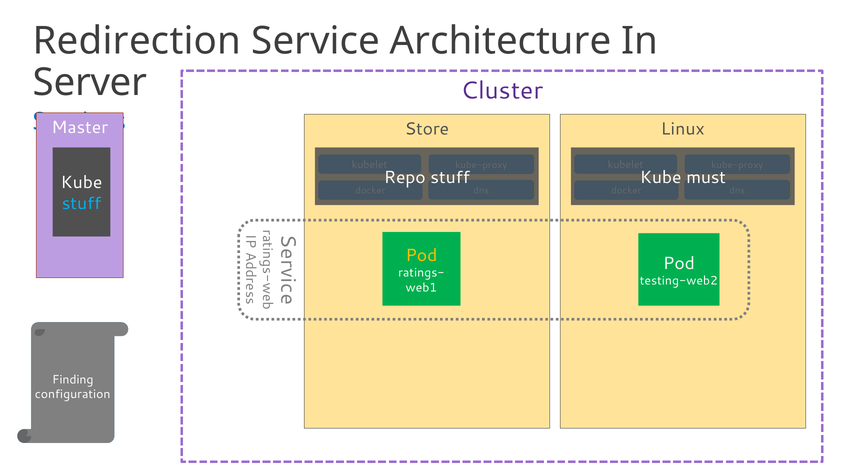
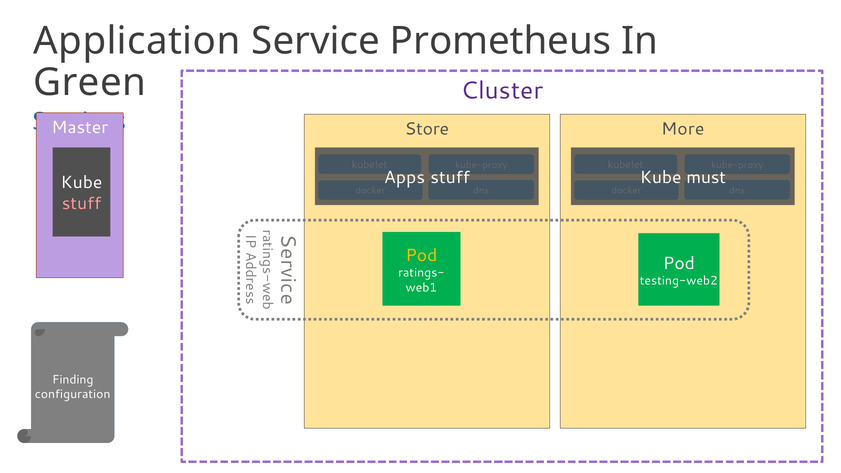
Redirection: Redirection -> Application (137, 41)
Architecture: Architecture -> Prometheus (501, 41)
Server: Server -> Green (90, 83)
Linux: Linux -> More (683, 129)
Repo: Repo -> Apps (405, 177)
stuff colour: light blue -> pink (81, 204)
